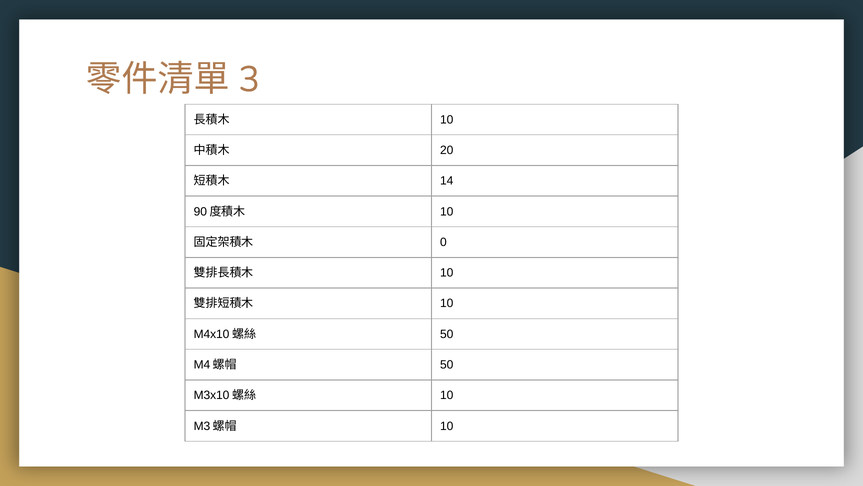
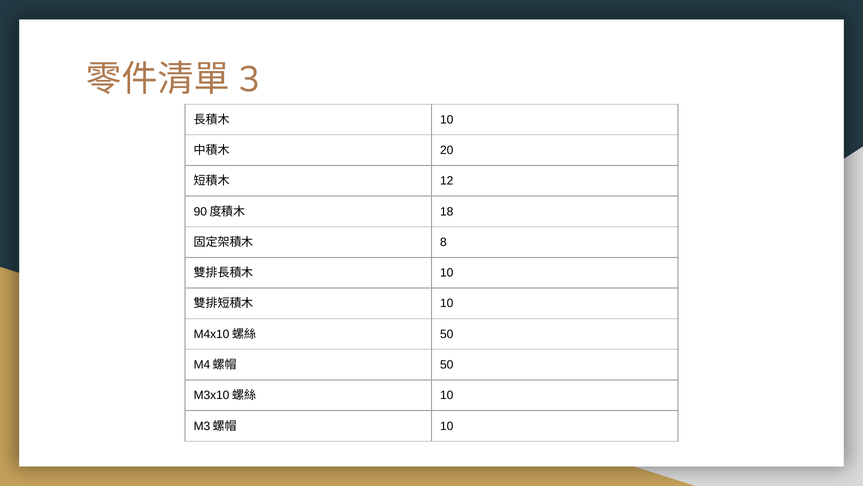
14: 14 -> 12 (447, 181)
10: 10 -> 18 (447, 211)
0: 0 -> 8 (443, 242)
